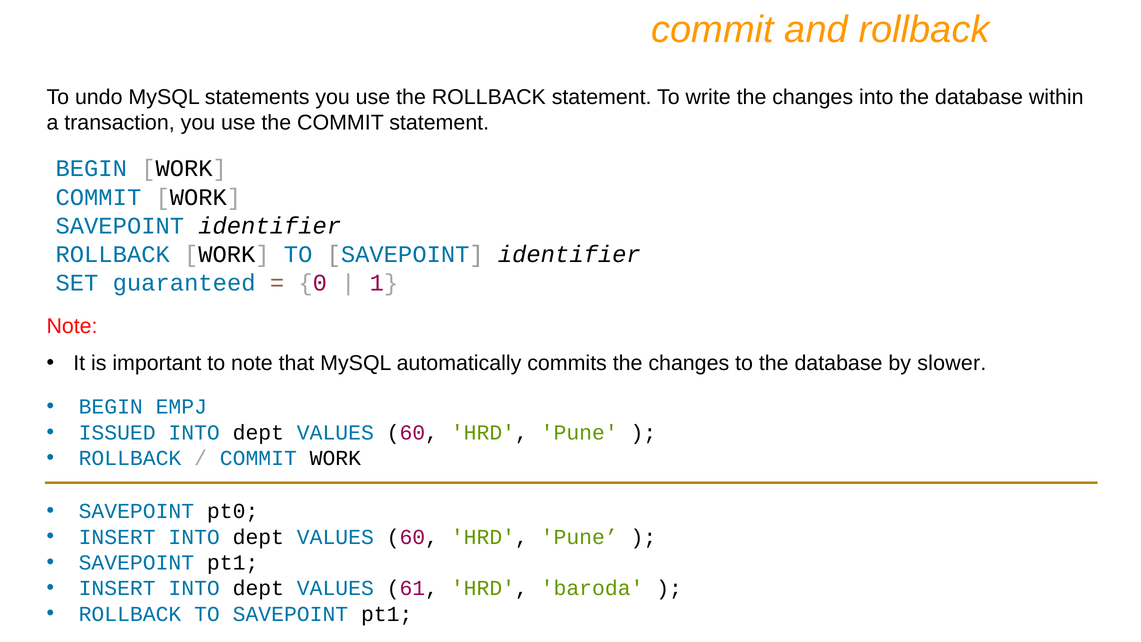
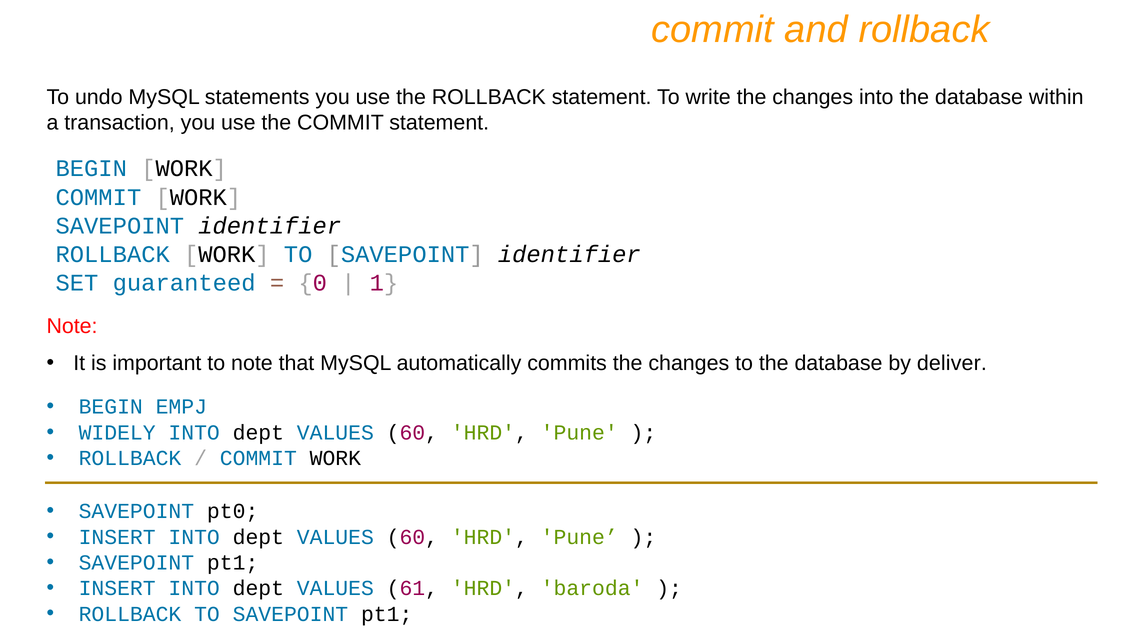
slower: slower -> deliver (952, 363)
ISSUED: ISSUED -> WIDELY (117, 432)
